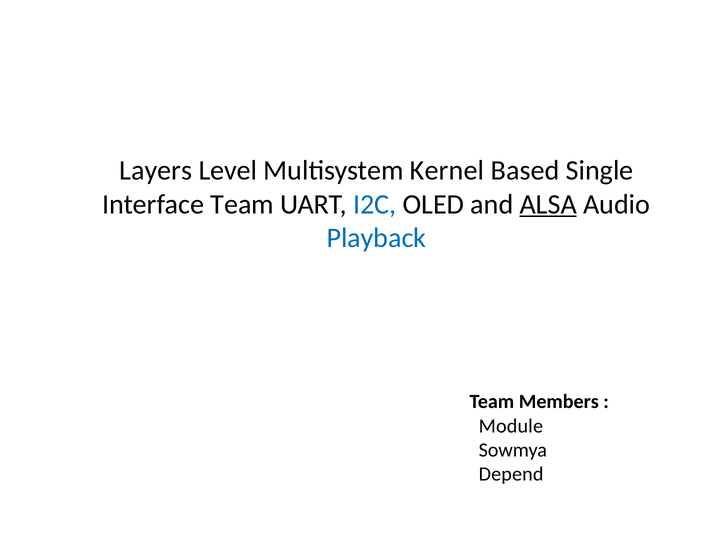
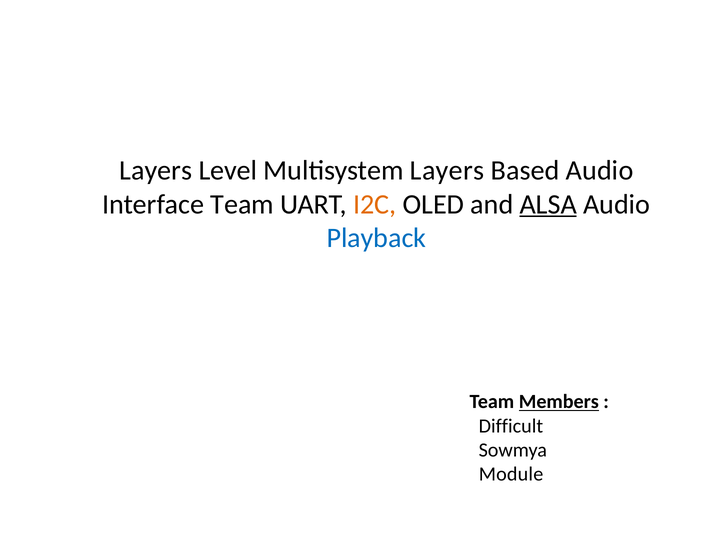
Multisystem Kernel: Kernel -> Layers (447, 170)
Based Single: Single -> Audio (600, 170)
I2C colour: blue -> orange (375, 204)
Members underline: none -> present (559, 402)
Module: Module -> Difficult (511, 426)
Depend: Depend -> Module (511, 474)
